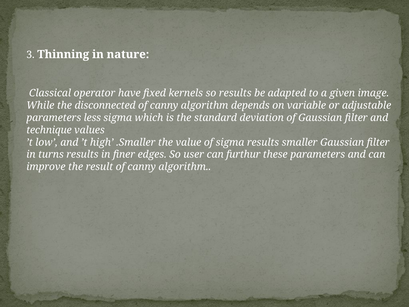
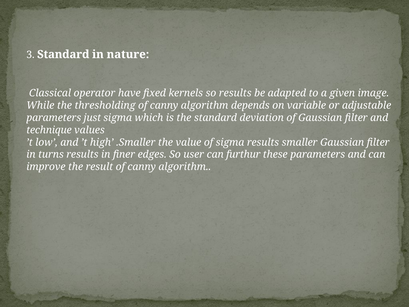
3 Thinning: Thinning -> Standard (63, 54)
disconnected: disconnected -> thresholding (105, 105)
less: less -> just (92, 118)
